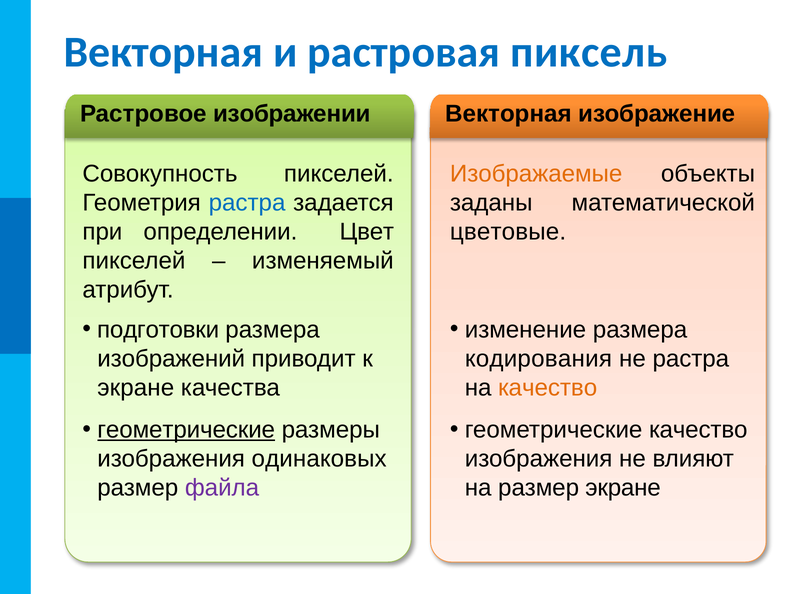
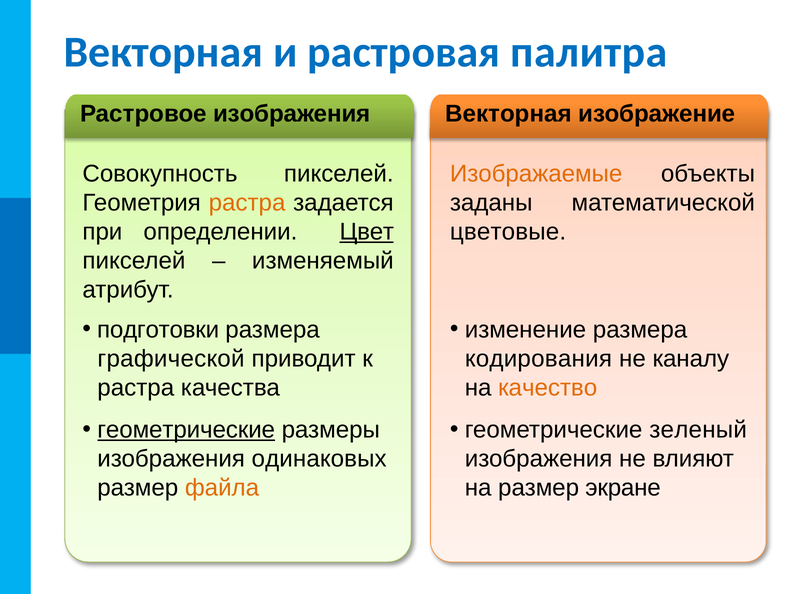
пиксель: пиксель -> палитра (589, 52)
Растровое изображении: изображении -> изображения (292, 114)
растра colour: blue -> orange (247, 202)
Цвет underline: none -> present (367, 231)
изображений: изображений -> графической (171, 358)
не растра: растра -> каналу (691, 358)
экране: экране -> растра (136, 387)
геометрические качество: качество -> зеленый (698, 429)
файла colour: purple -> orange (222, 487)
